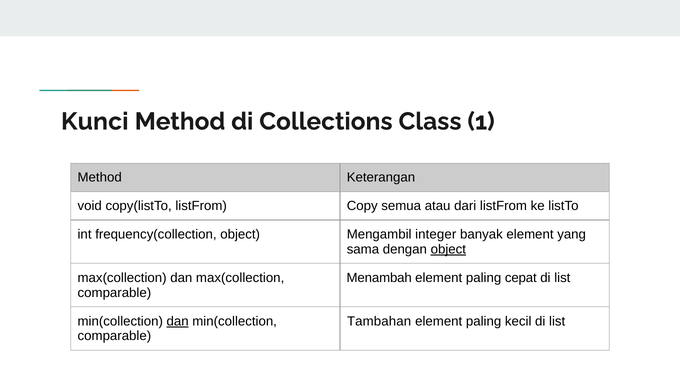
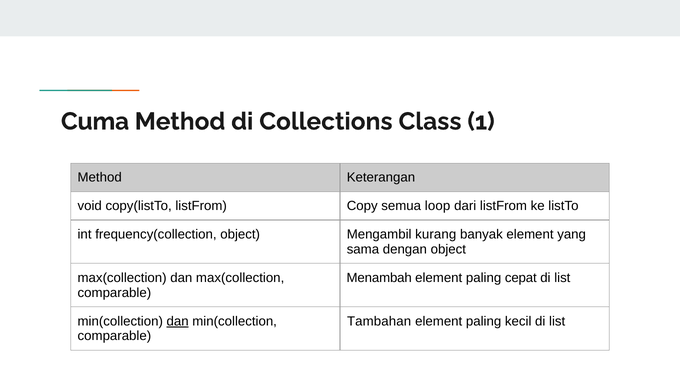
Kunci: Kunci -> Cuma (95, 121)
atau: atau -> loop (438, 206)
integer: integer -> kurang (436, 234)
object underline: present -> none (448, 249)
